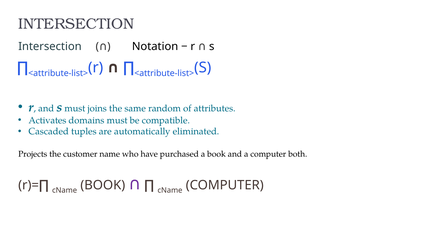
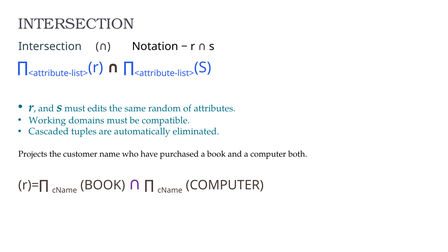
joins: joins -> edits (97, 108)
Activates: Activates -> Working (47, 120)
